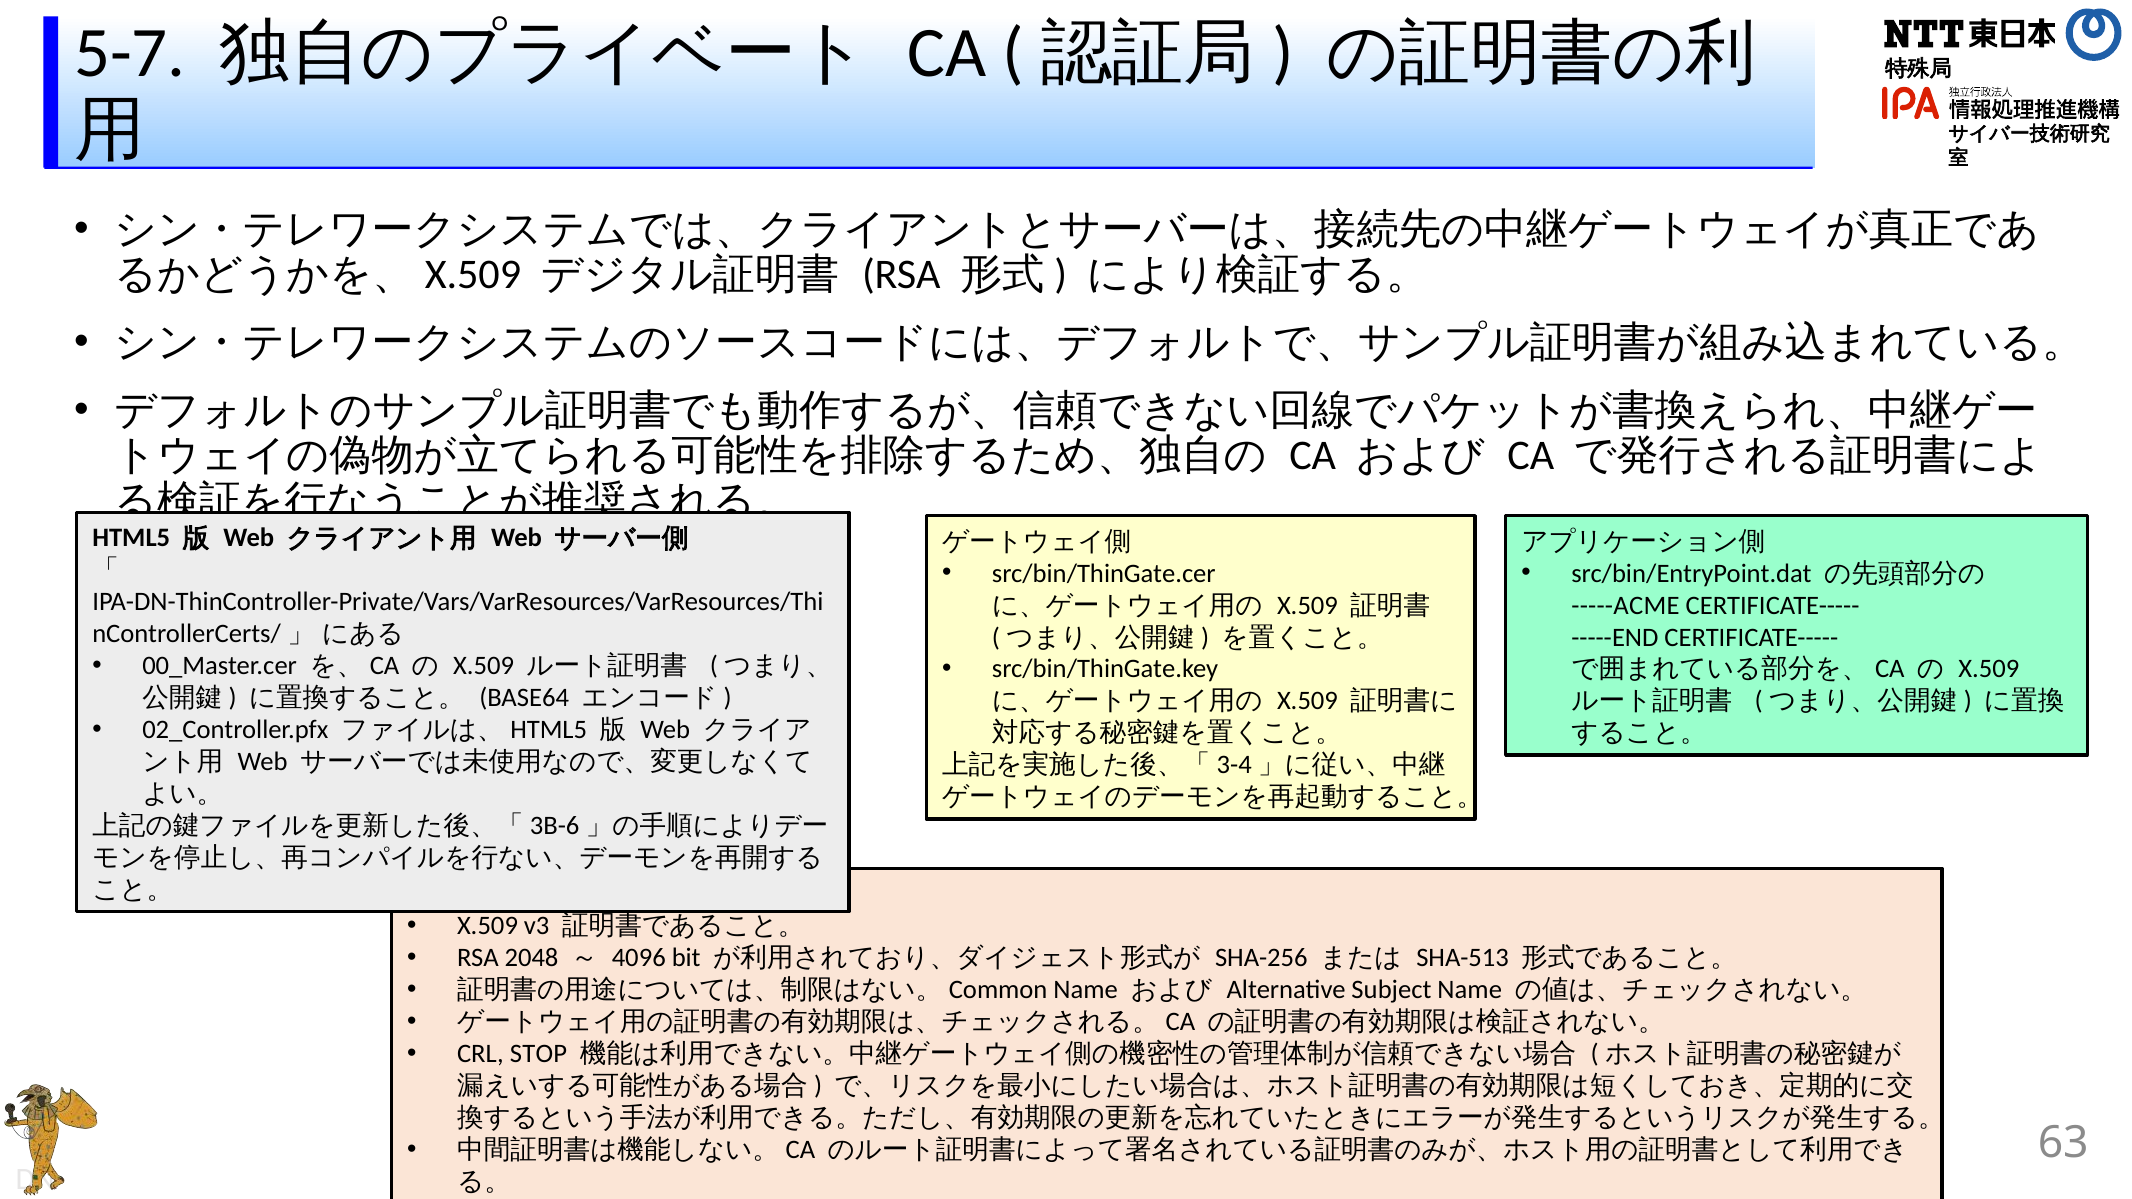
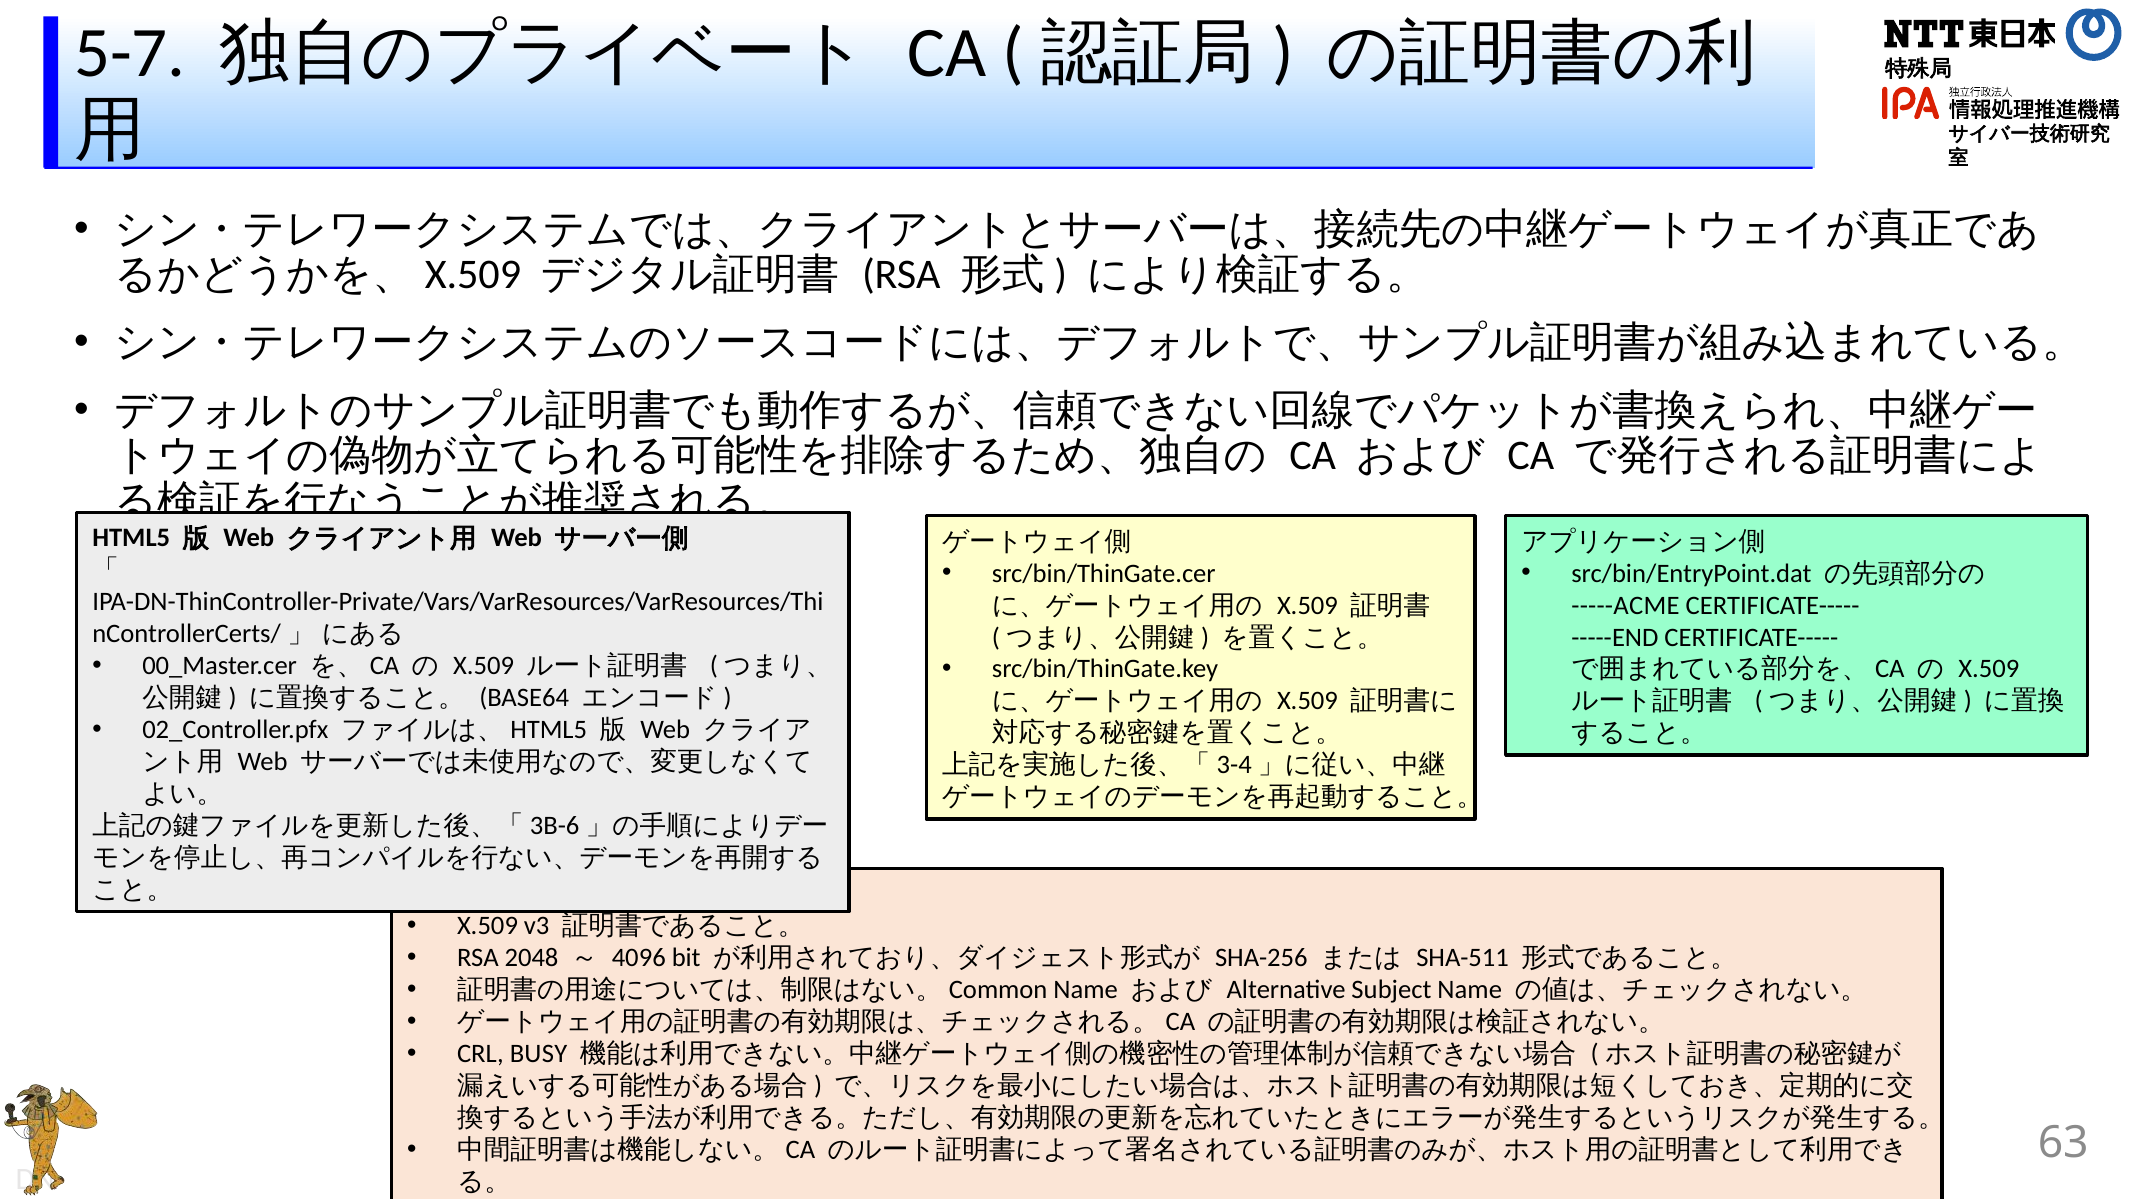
SHA-513: SHA-513 -> SHA-511 (1463, 958)
STOP: STOP -> BUSY (538, 1054)
